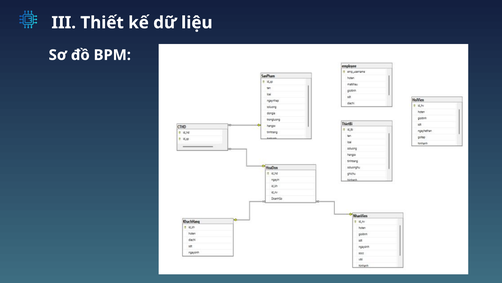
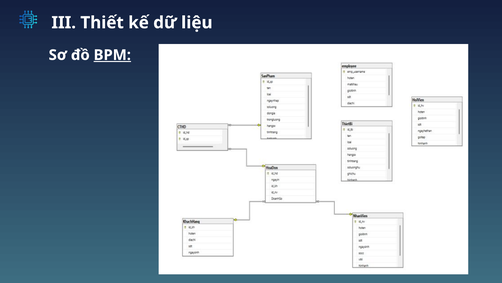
BPM underline: none -> present (112, 55)
